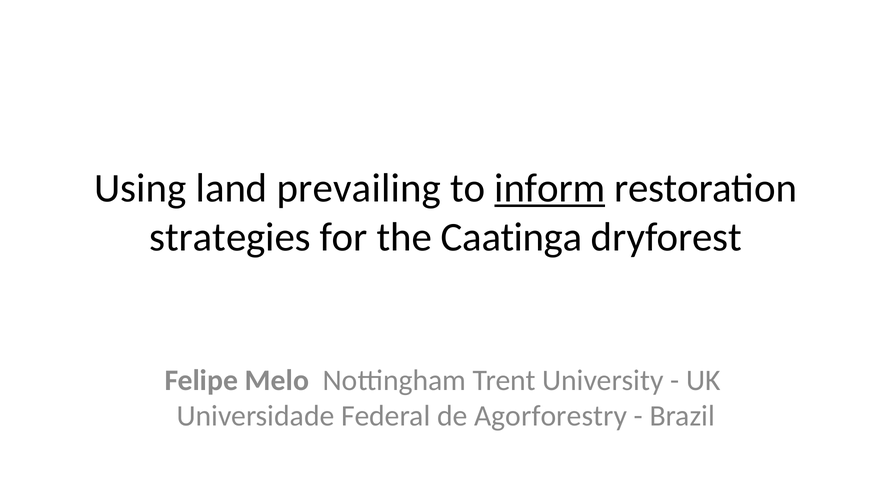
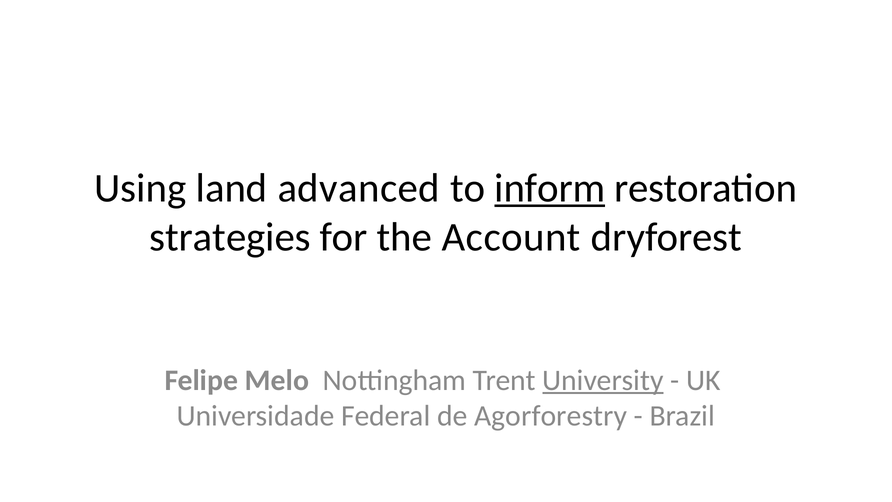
prevailing: prevailing -> advanced (359, 188)
Caatinga: Caatinga -> Account (511, 237)
University underline: none -> present (603, 380)
